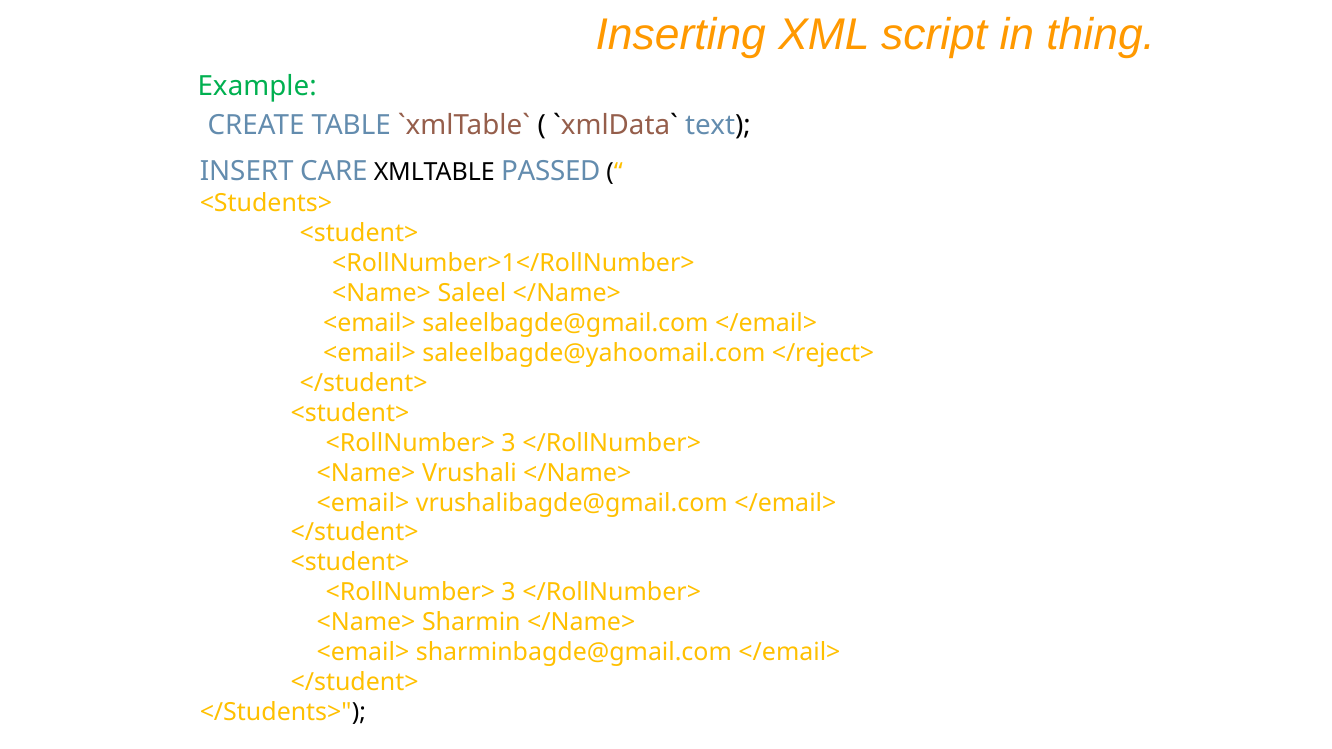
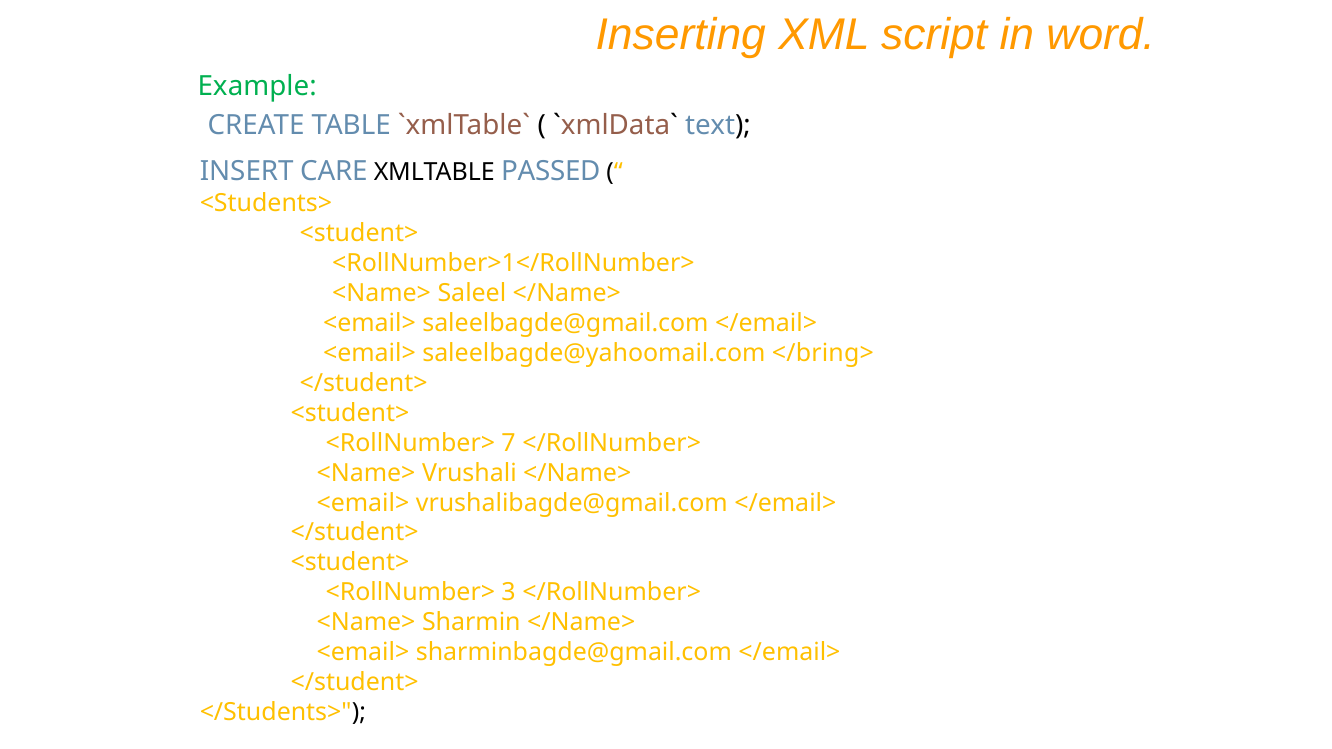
thing: thing -> word (1101, 35)
</reject>: </reject> -> </bring> (823, 353)
3: 3 -> 7 (509, 443)
